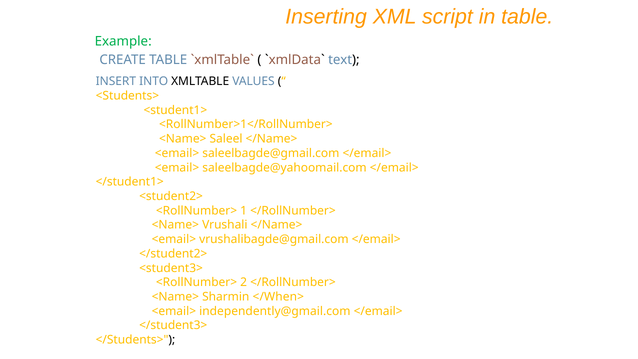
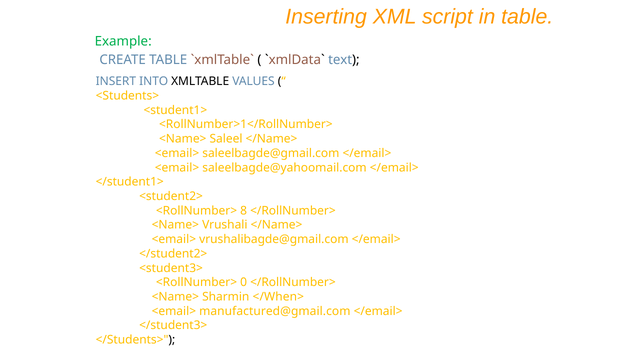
1: 1 -> 8 (244, 211)
2: 2 -> 0 (244, 282)
independently@gmail.com: independently@gmail.com -> manufactured@gmail.com (275, 311)
